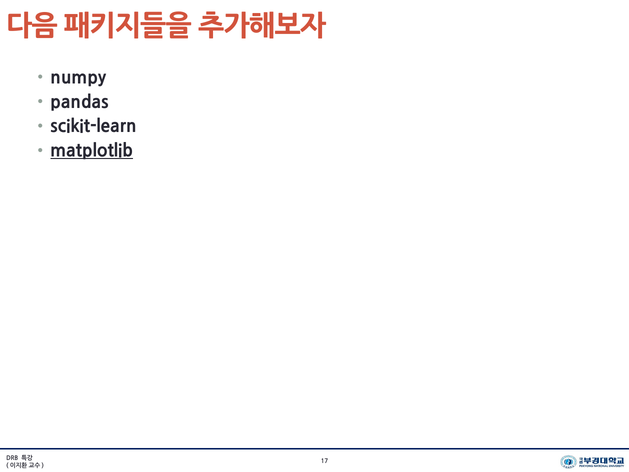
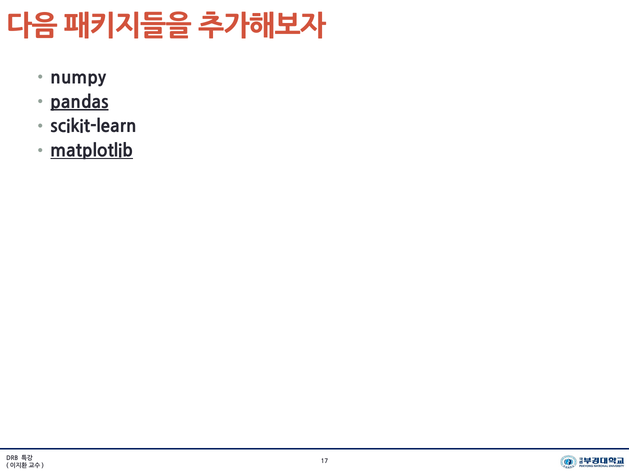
pandas underline: none -> present (79, 102)
